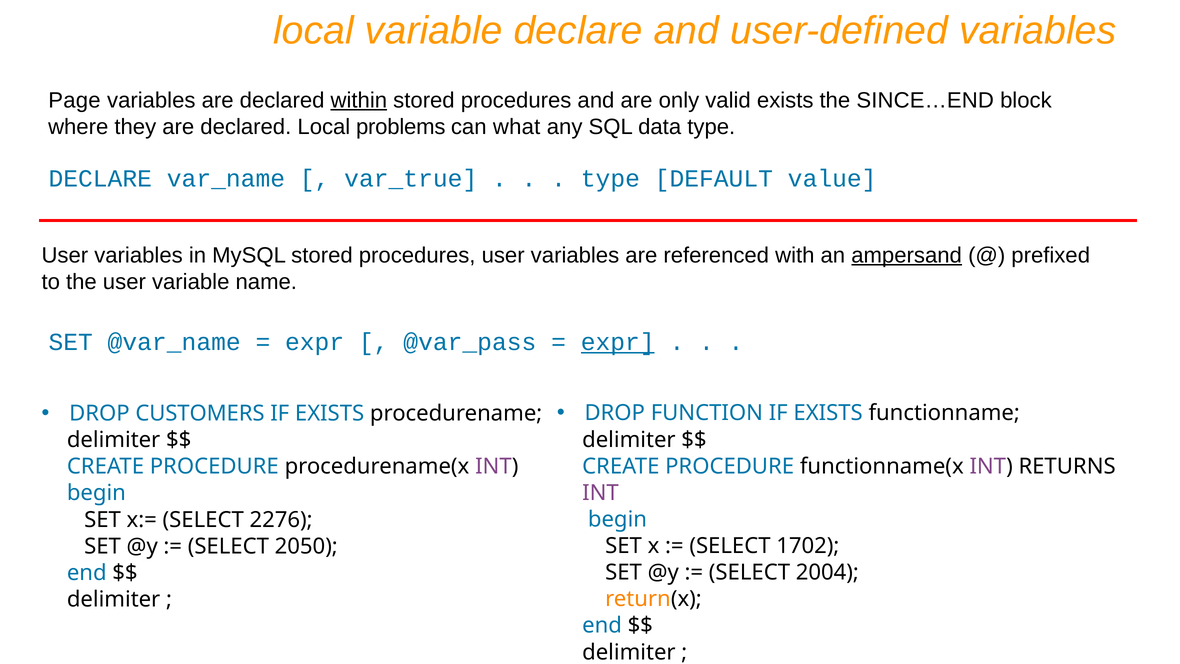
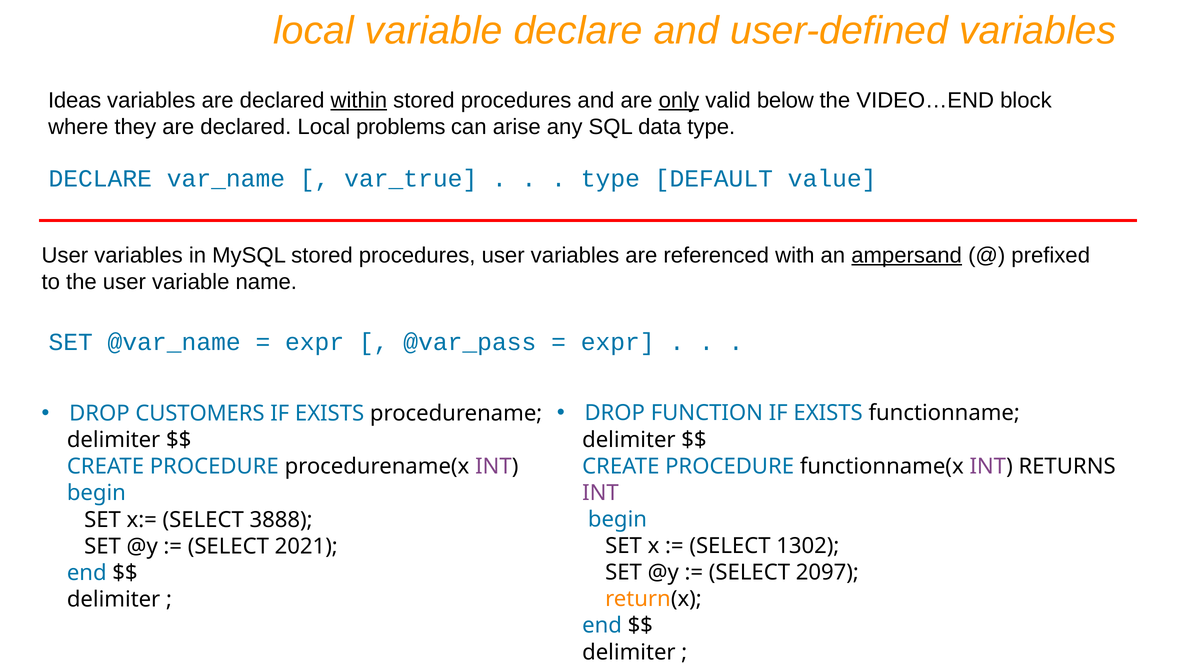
Page: Page -> Ideas (75, 100)
only underline: none -> present (679, 100)
valid exists: exists -> below (785, 100)
SINCE…END: SINCE…END -> VIDEO…END (925, 100)
what: what -> arise (517, 127)
expr underline: present -> none (618, 342)
2276: 2276 -> 3888 (281, 520)
1702: 1702 -> 1302 (808, 546)
2050: 2050 -> 2021 (306, 546)
2004: 2004 -> 2097 (827, 572)
